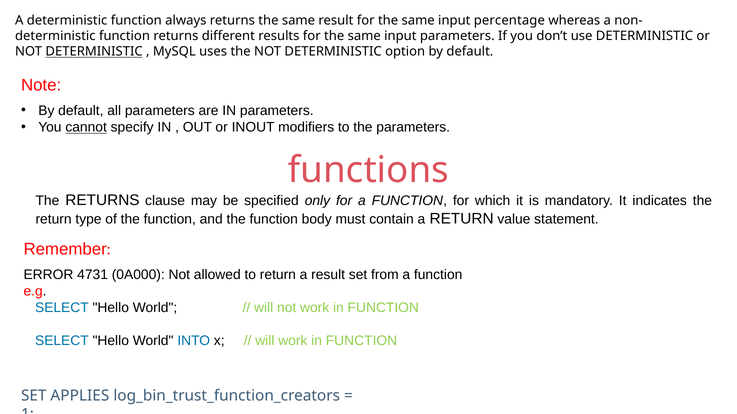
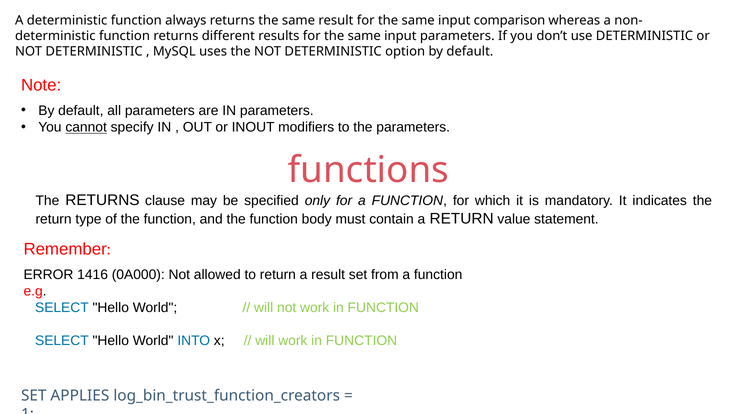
percentage: percentage -> comparison (509, 20)
DETERMINISTIC underline: present -> none (94, 52)
4731: 4731 -> 1416 (93, 275)
